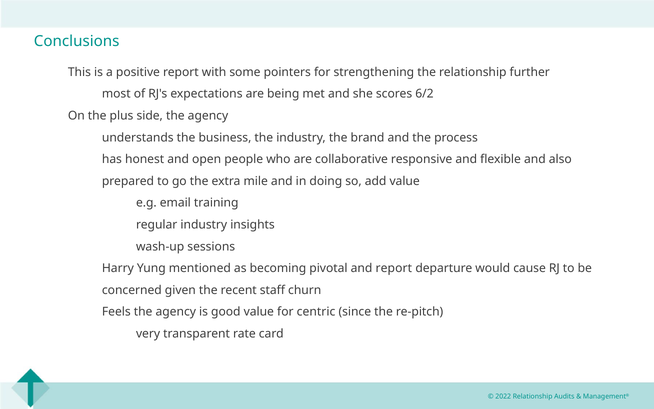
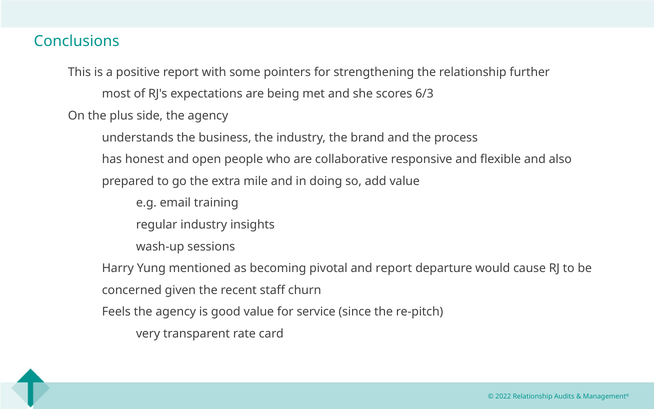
6/2: 6/2 -> 6/3 (424, 94)
centric: centric -> service (316, 312)
